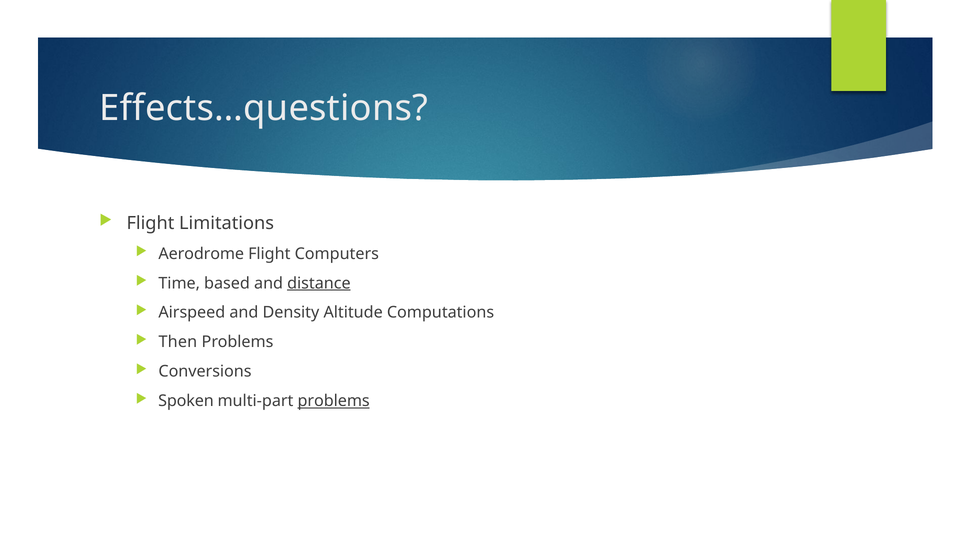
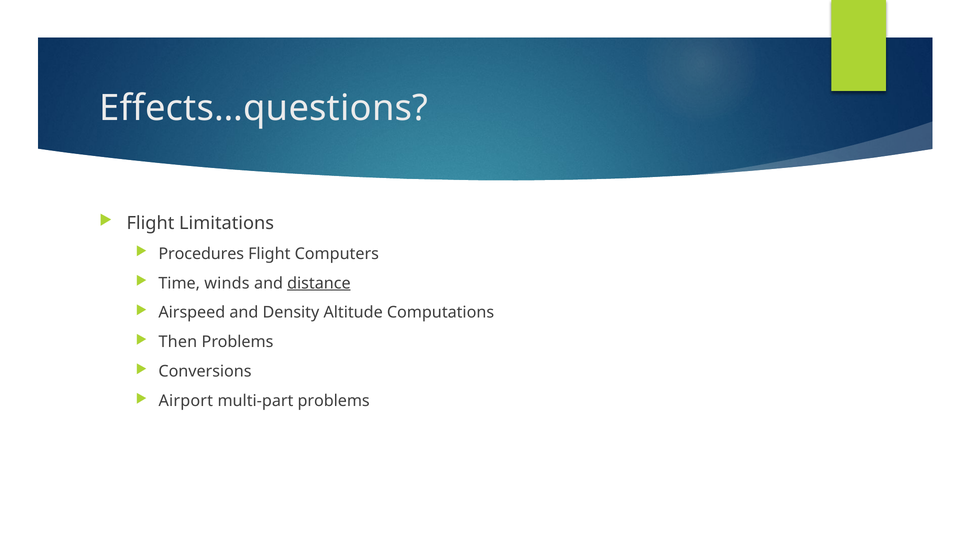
Aerodrome: Aerodrome -> Procedures (201, 254)
based: based -> winds (227, 283)
Spoken: Spoken -> Airport (186, 401)
problems underline: present -> none (334, 401)
